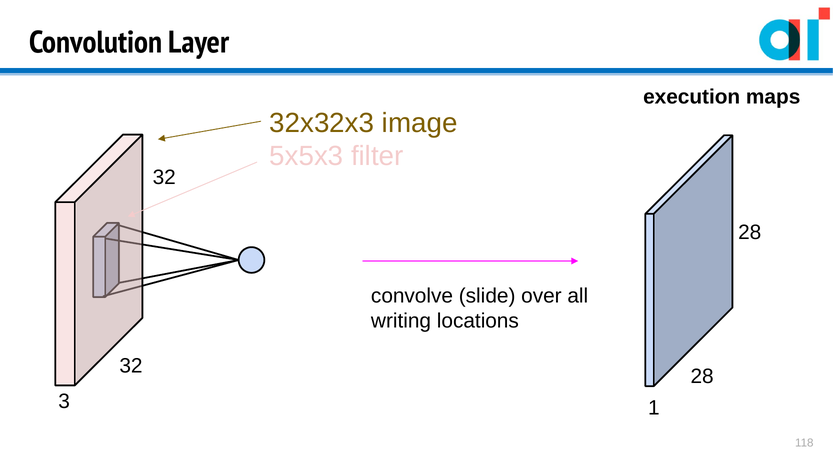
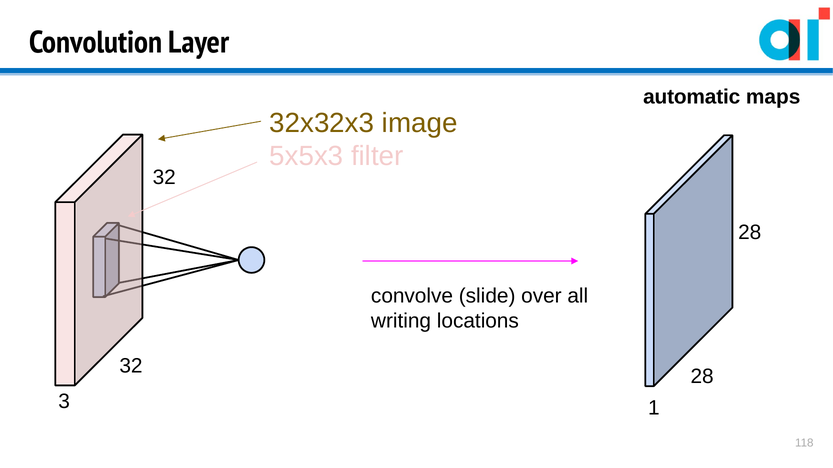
execution: execution -> automatic (692, 97)
